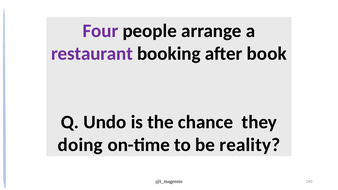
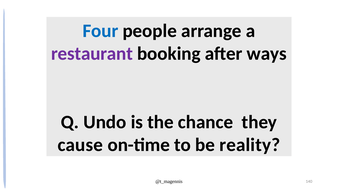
Four colour: purple -> blue (100, 31)
book: book -> ways (267, 54)
doing: doing -> cause (80, 145)
